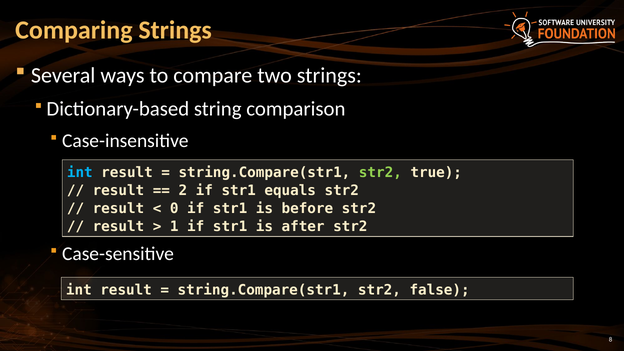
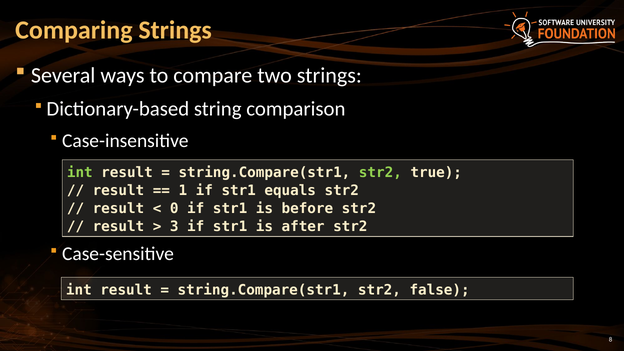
int colour: light blue -> light green (80, 173)
2: 2 -> 1 (183, 191)
1: 1 -> 3 (174, 227)
